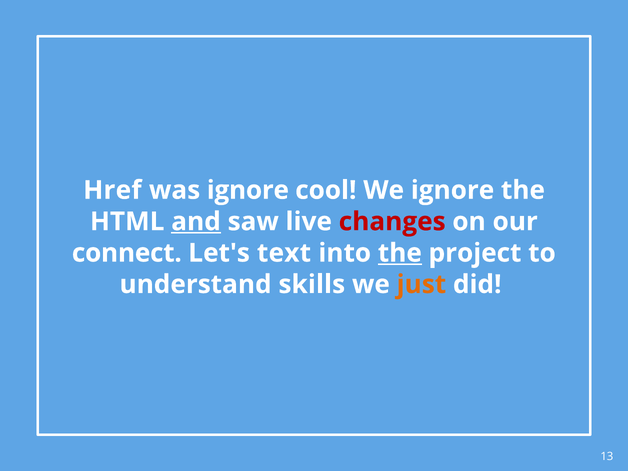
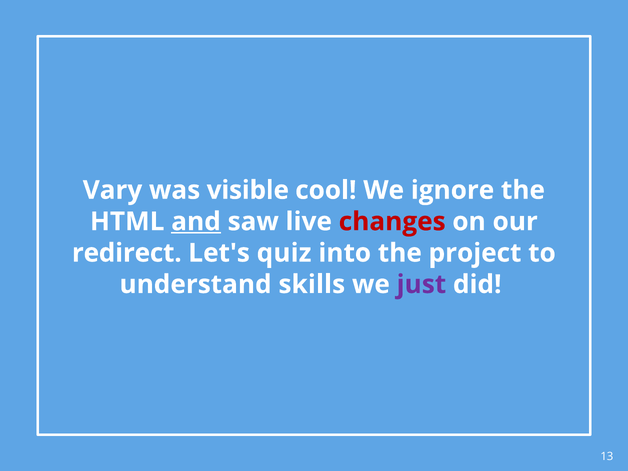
Href: Href -> Vary (112, 190)
was ignore: ignore -> visible (248, 190)
connect: connect -> redirect (127, 253)
text: text -> quiz (284, 253)
the underline: present -> none (400, 253)
just colour: orange -> purple (421, 284)
